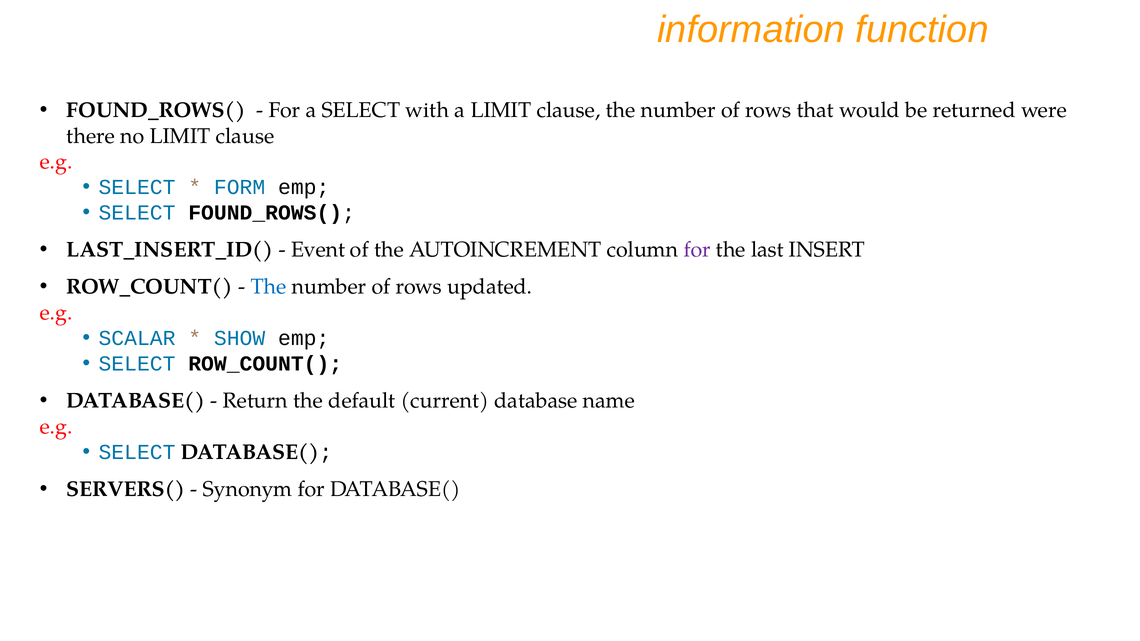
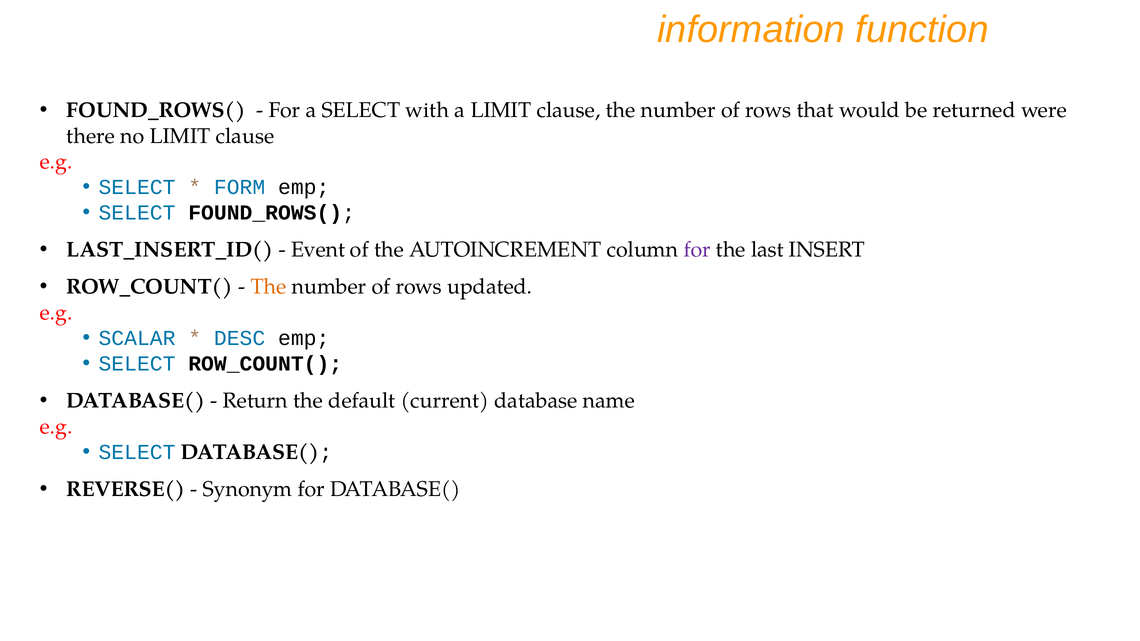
The colour: blue -> orange (269, 287)
SHOW: SHOW -> DESC (240, 338)
SERVERS(: SERVERS( -> REVERSE( (126, 489)
